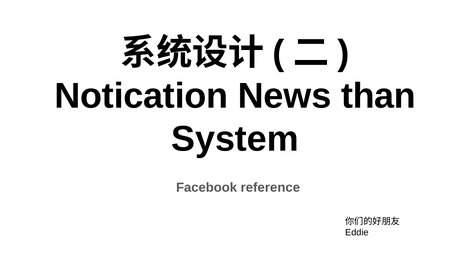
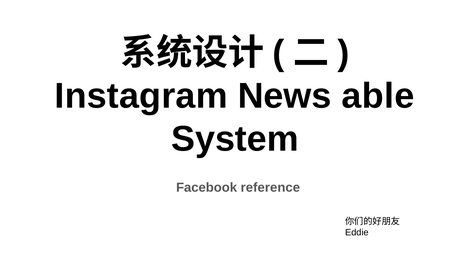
Notication: Notication -> Instagram (141, 96)
than: than -> able (378, 96)
